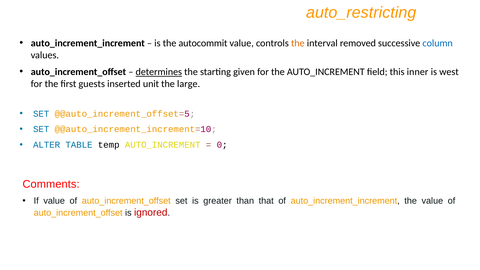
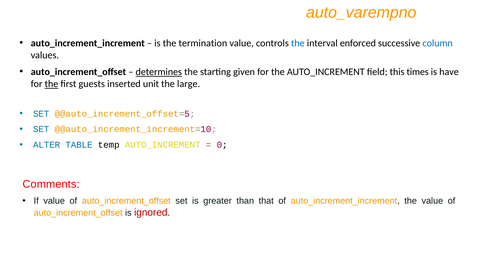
auto_restricting: auto_restricting -> auto_varempno (361, 12)
autocommit: autocommit -> termination (203, 43)
the colour: orange -> blue (298, 43)
removed: removed -> enforced (358, 43)
inner: inner -> times (418, 72)
west: west -> have (449, 72)
the underline: none -> present (51, 84)
